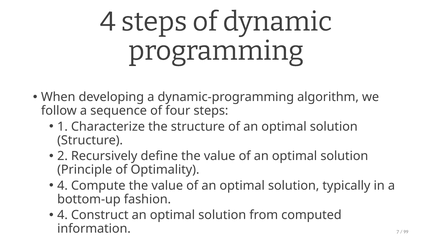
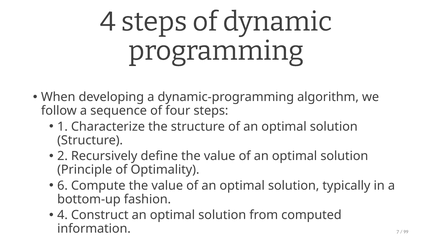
4: 4 -> 6 (63, 186)
